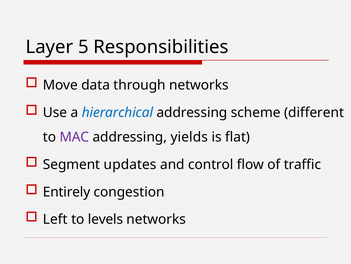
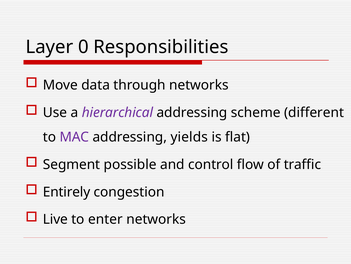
5: 5 -> 0 (83, 47)
hierarchical colour: blue -> purple (117, 112)
updates: updates -> possible (130, 164)
Left: Left -> Live (55, 219)
levels: levels -> enter (105, 219)
